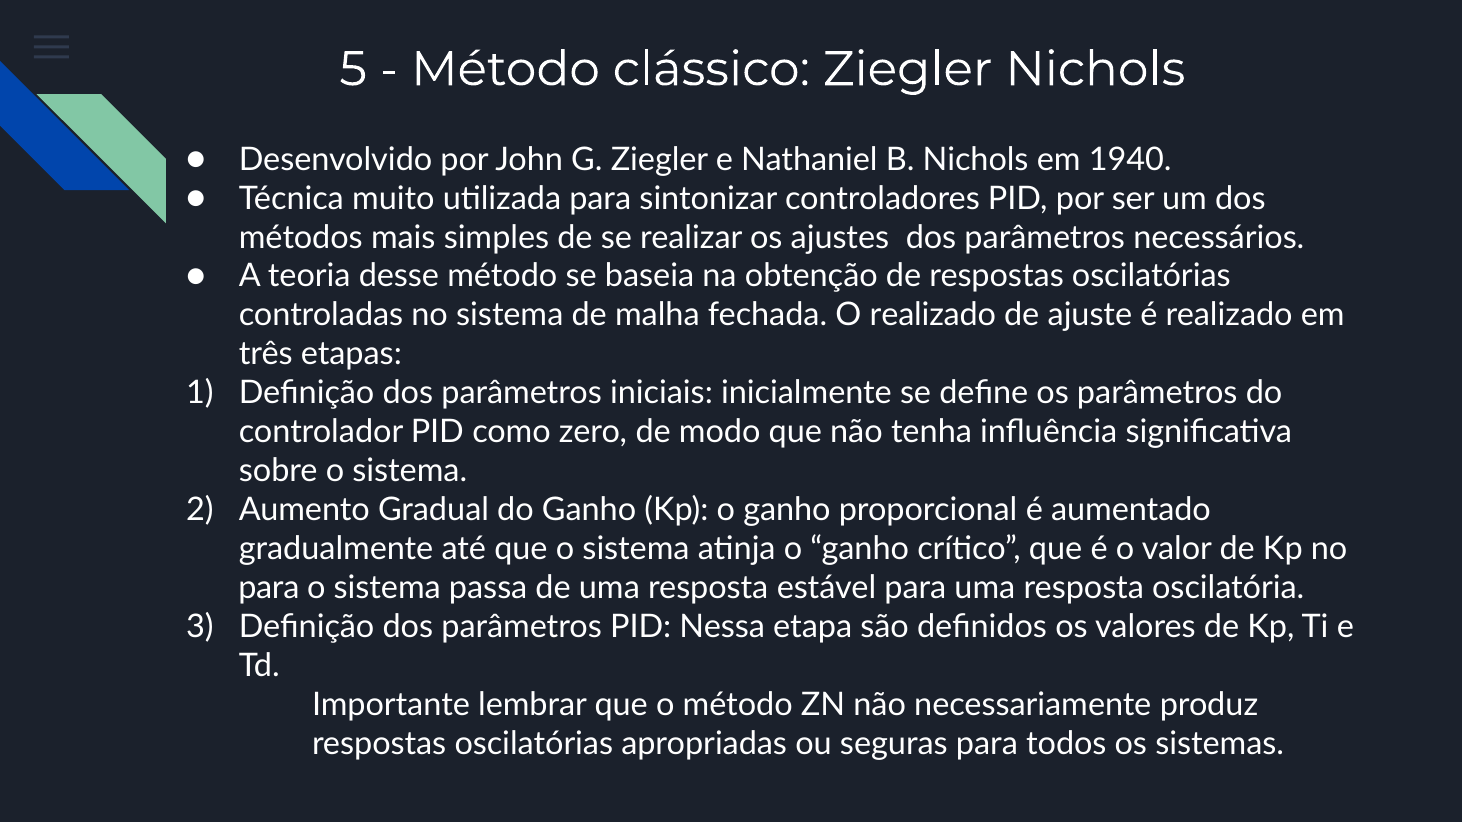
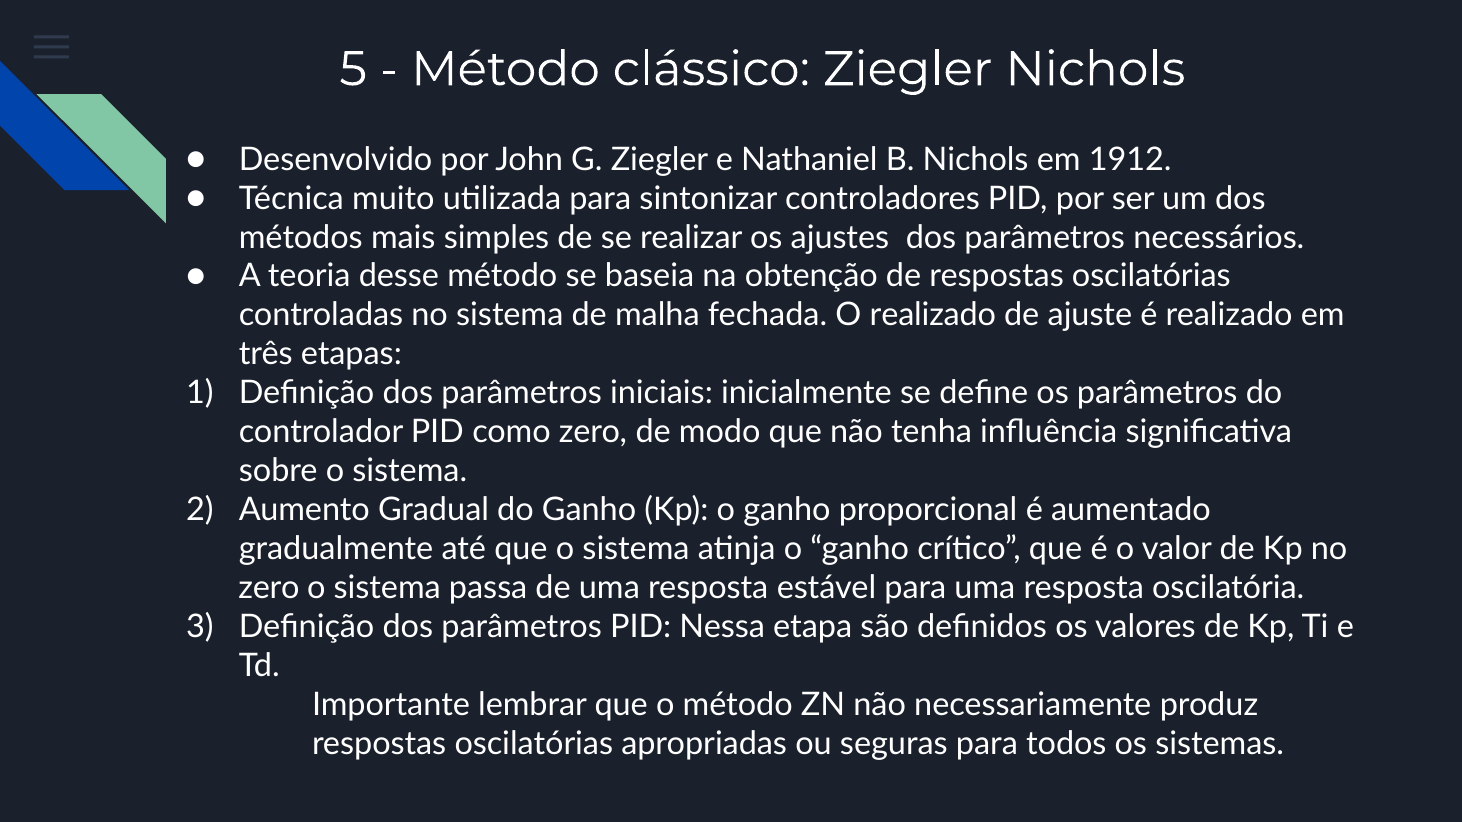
1940: 1940 -> 1912 (1130, 159)
para: para -> zero (269, 588)
